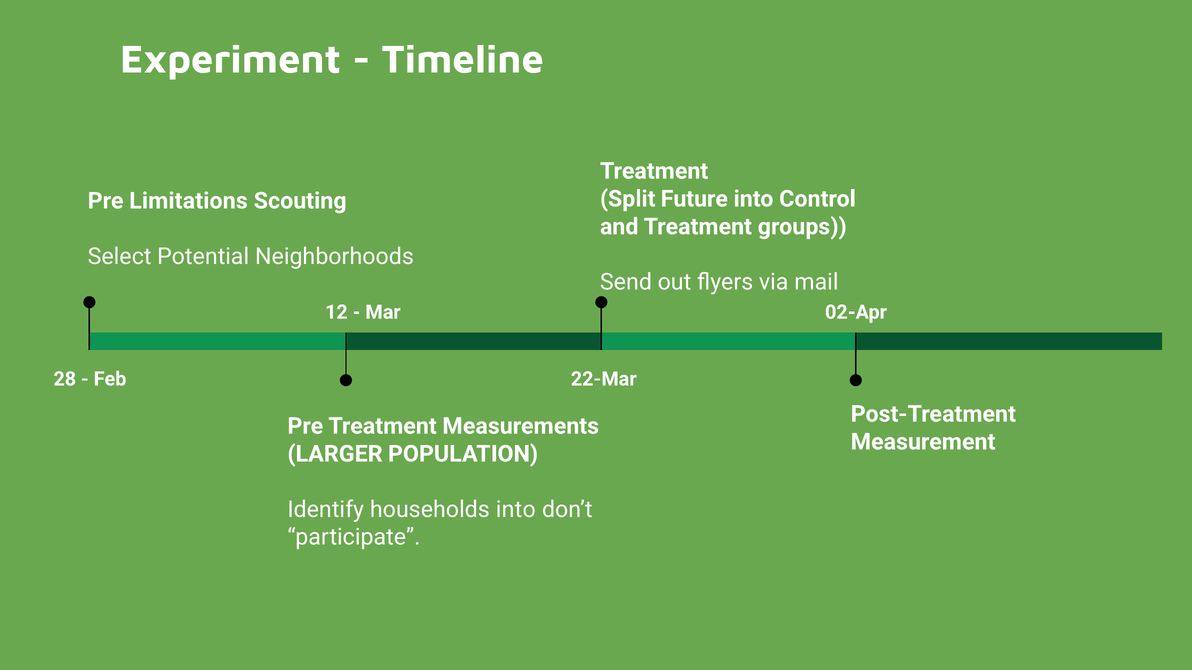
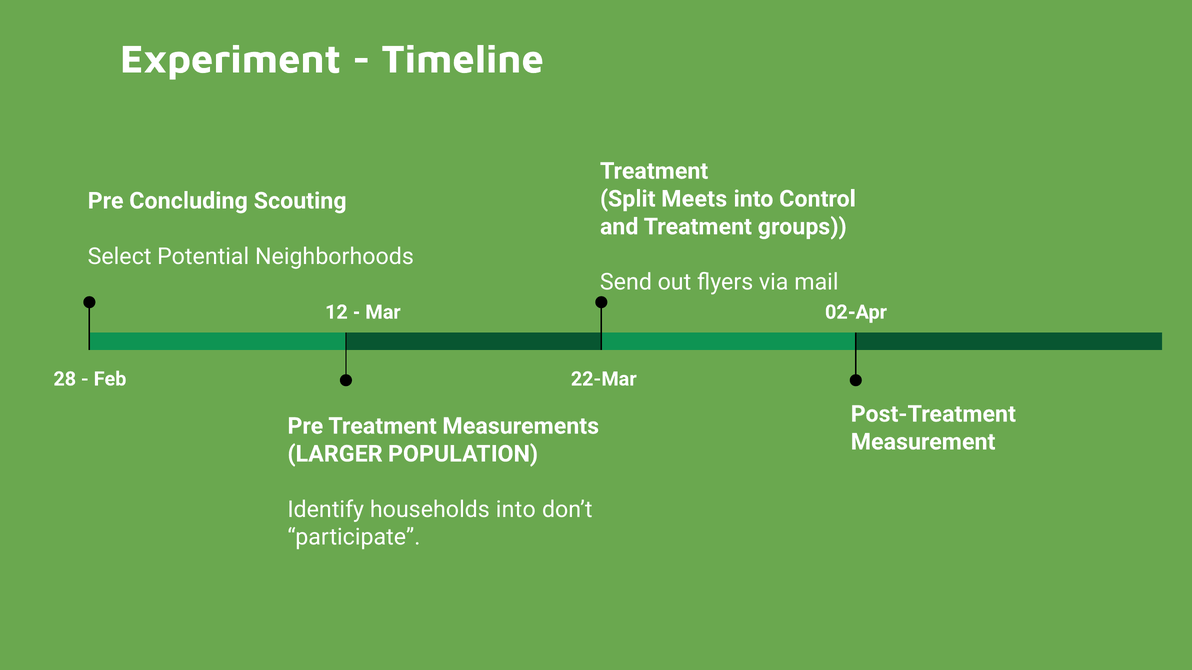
Future: Future -> Meets (694, 199)
Limitations: Limitations -> Concluding (189, 201)
